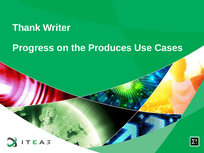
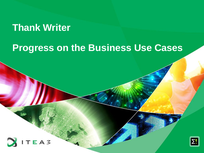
Produces: Produces -> Business (110, 48)
